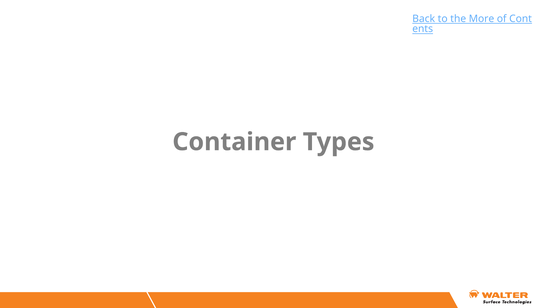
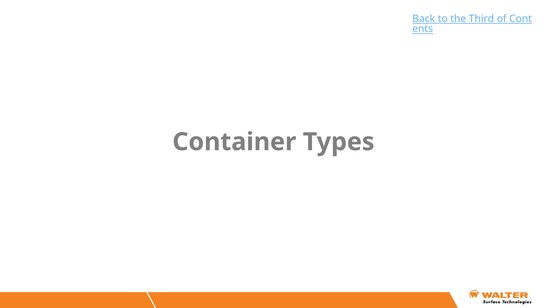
More: More -> Third (481, 19)
